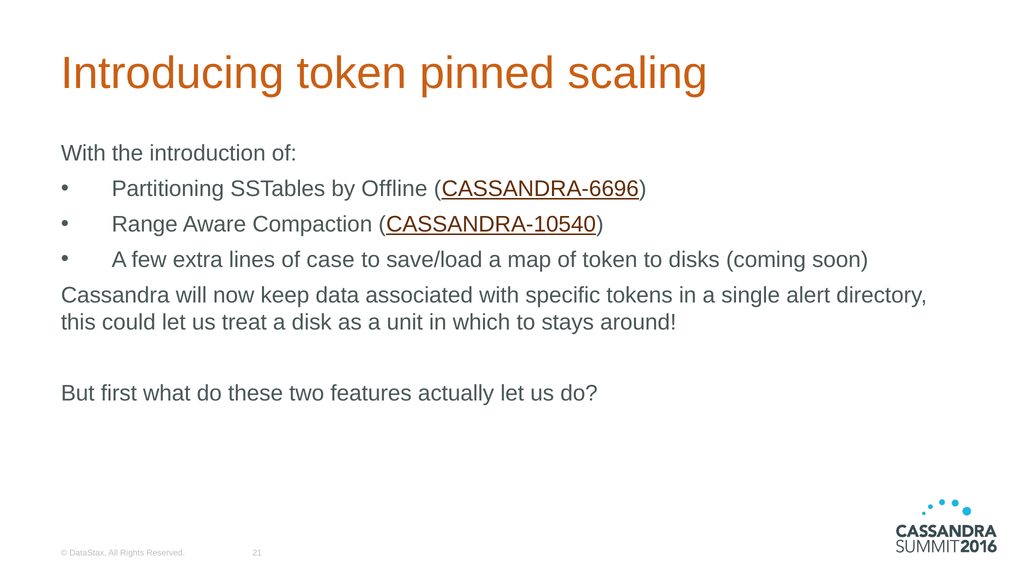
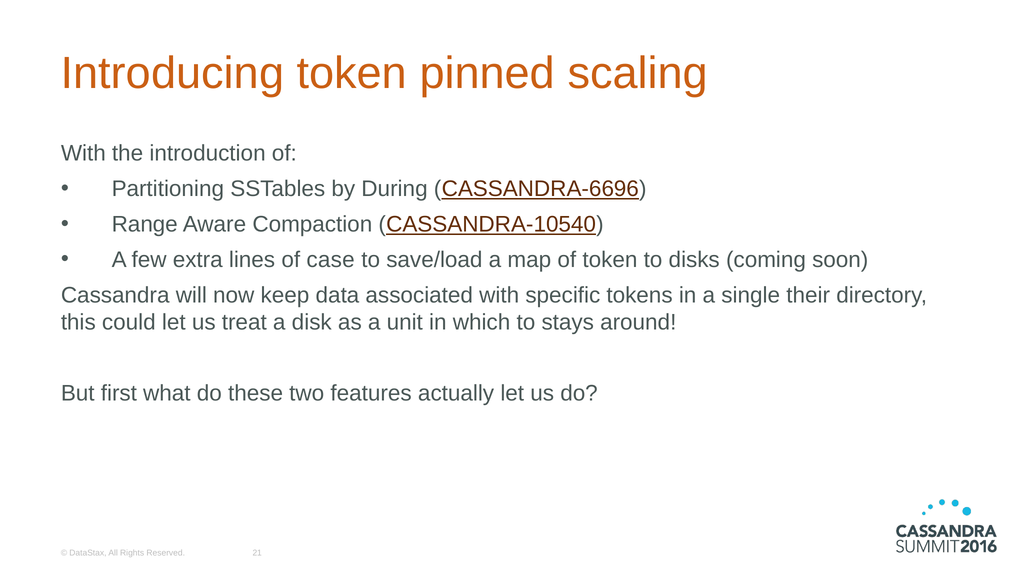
Offline: Offline -> During (395, 189)
alert: alert -> their (808, 295)
